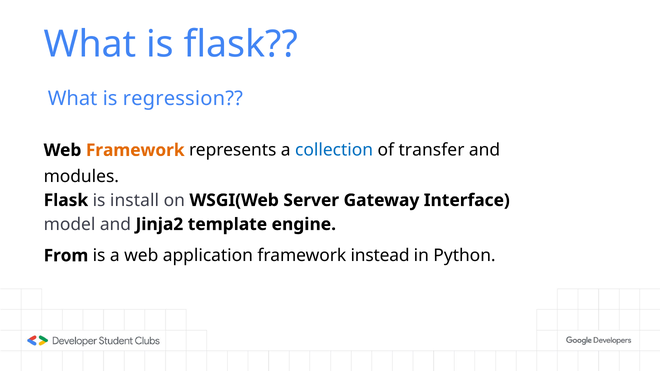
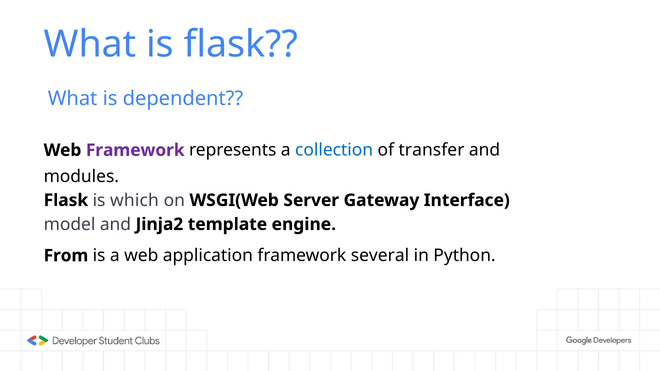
regression: regression -> dependent (183, 99)
Framework colour: orange -> purple (135, 150)
install: install -> which (134, 200)
instead: instead -> several (380, 256)
